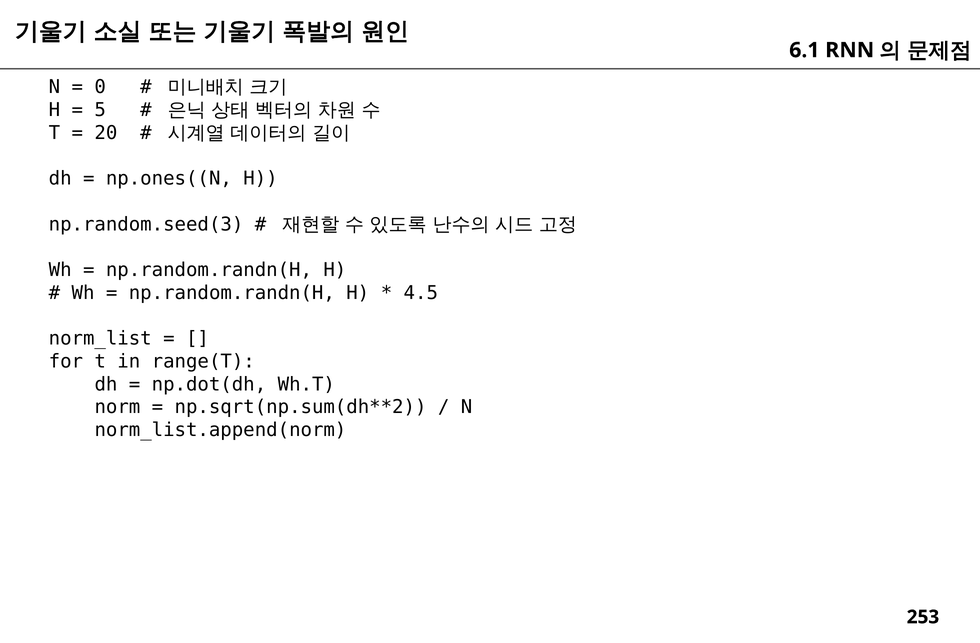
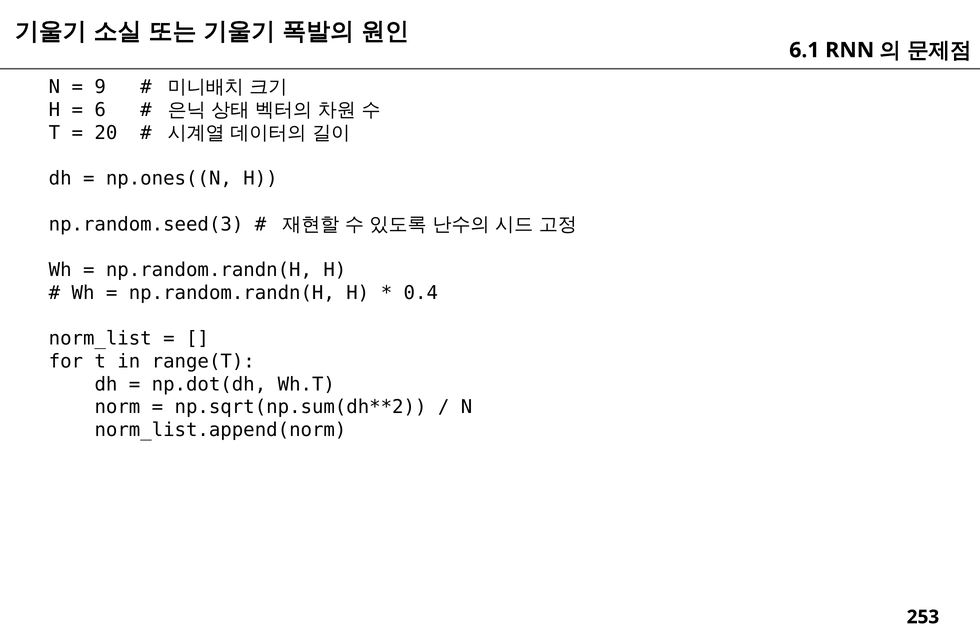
0: 0 -> 9 (100, 87)
5: 5 -> 6 (100, 110)
4.5: 4.5 -> 0.4 (421, 293)
